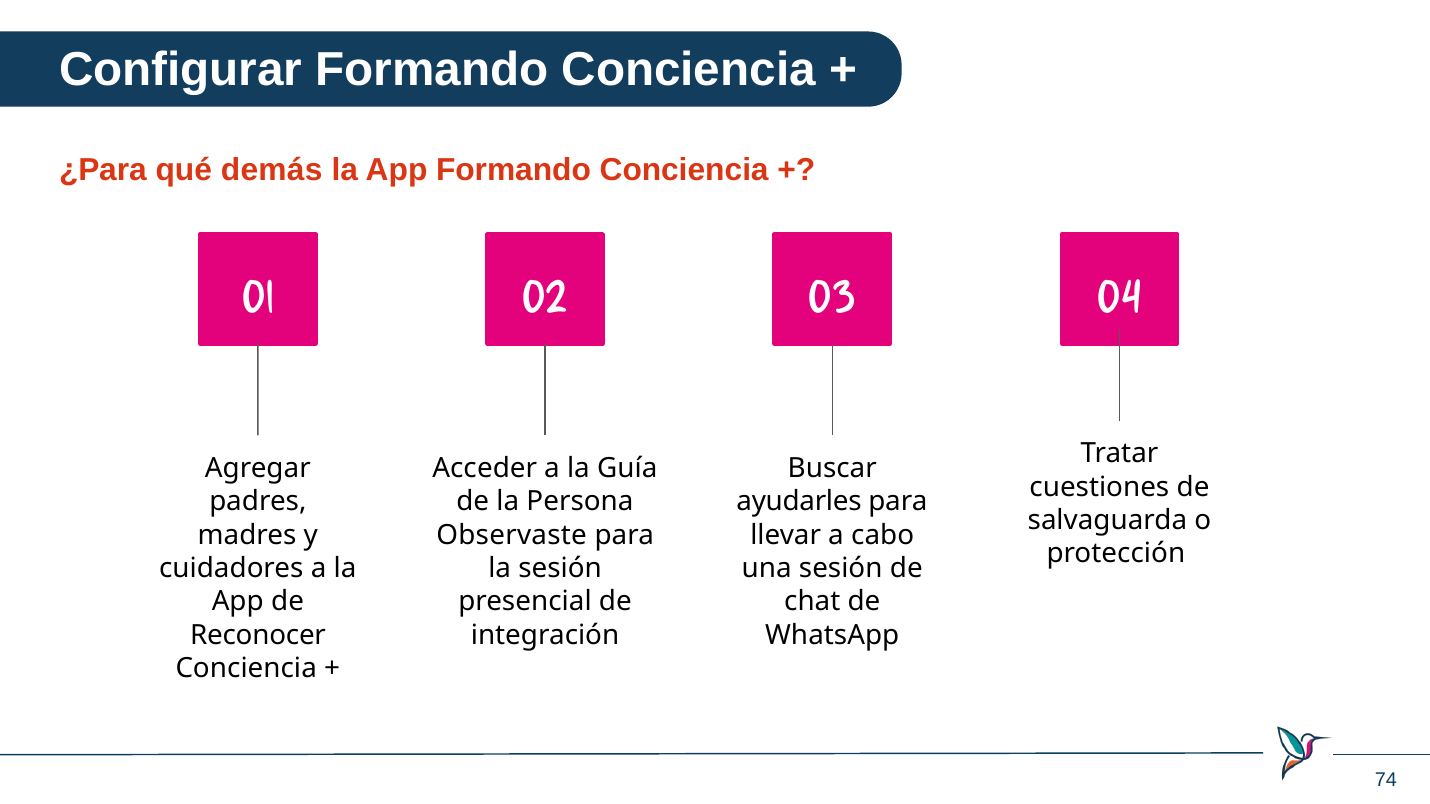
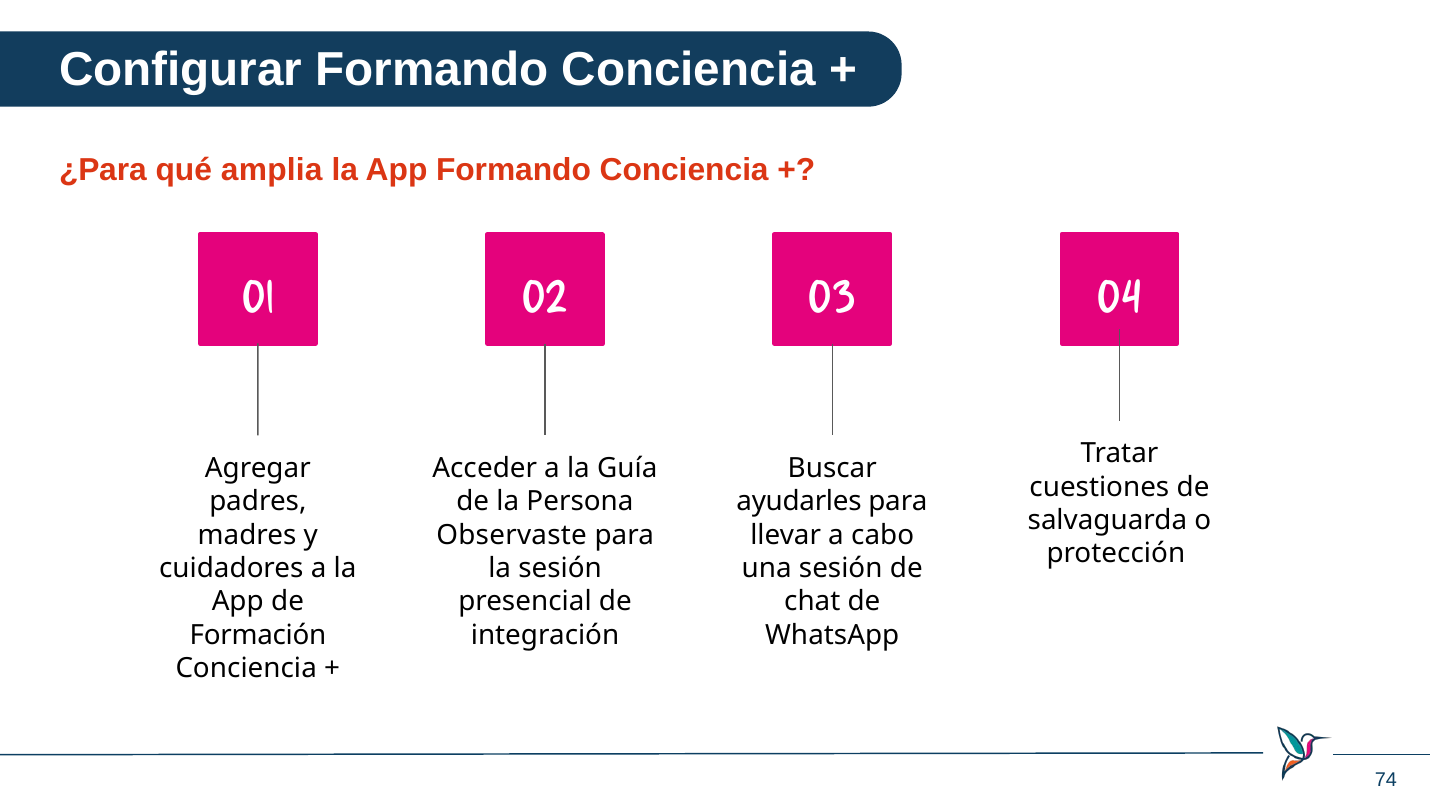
demás: demás -> amplia (272, 171)
Reconocer: Reconocer -> Formación (258, 636)
